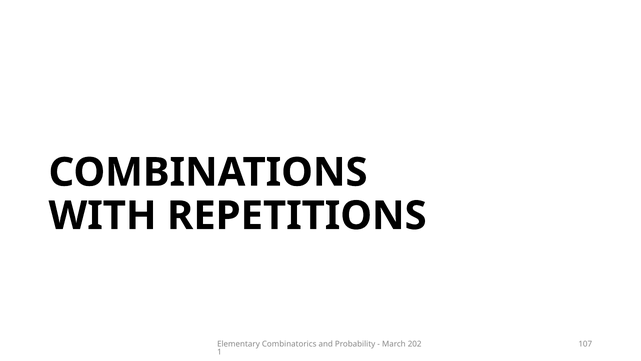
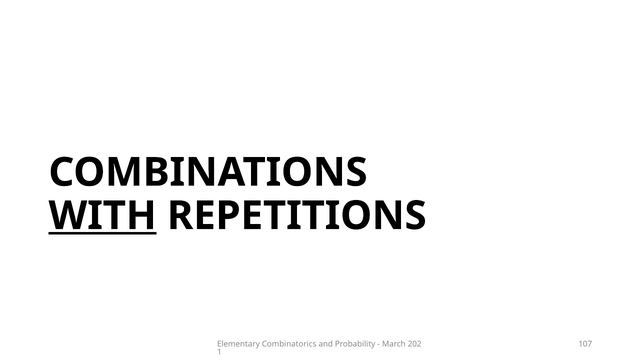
WITH underline: none -> present (103, 216)
